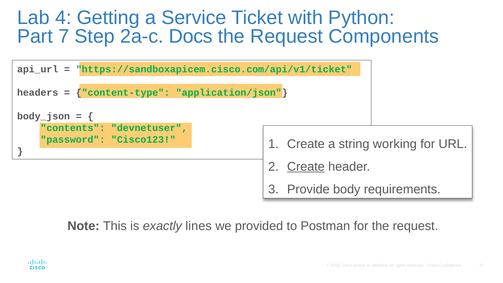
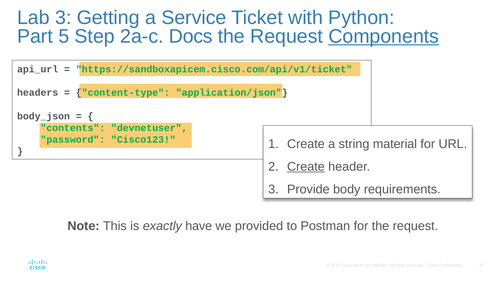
Lab 4: 4 -> 3 (63, 18)
7: 7 -> 5 (64, 36)
Components underline: none -> present (384, 36)
working: working -> material (395, 144)
lines: lines -> have (199, 226)
